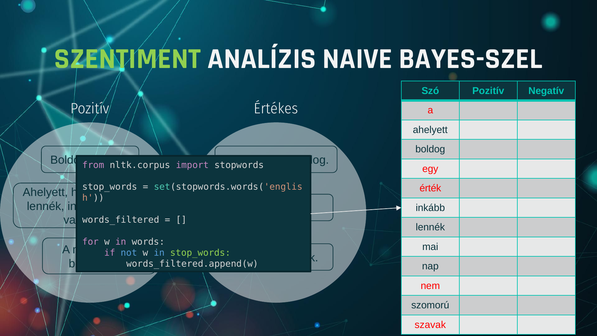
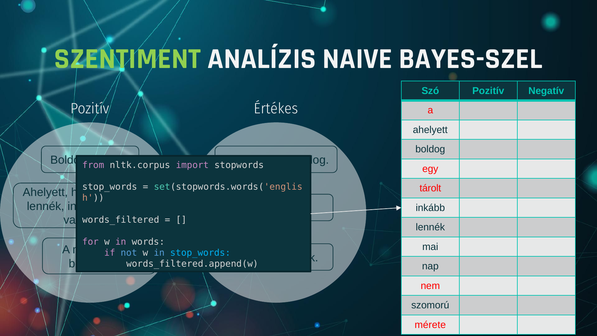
érték: érték -> tárolt (430, 188)
stop_words colour: light green -> light blue (200, 253)
szavak: szavak -> mérete (430, 325)
